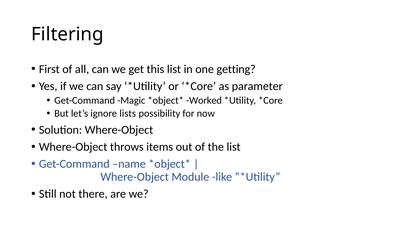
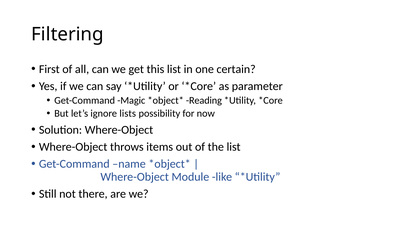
getting: getting -> certain (236, 69)
Worked: Worked -> Reading (204, 101)
